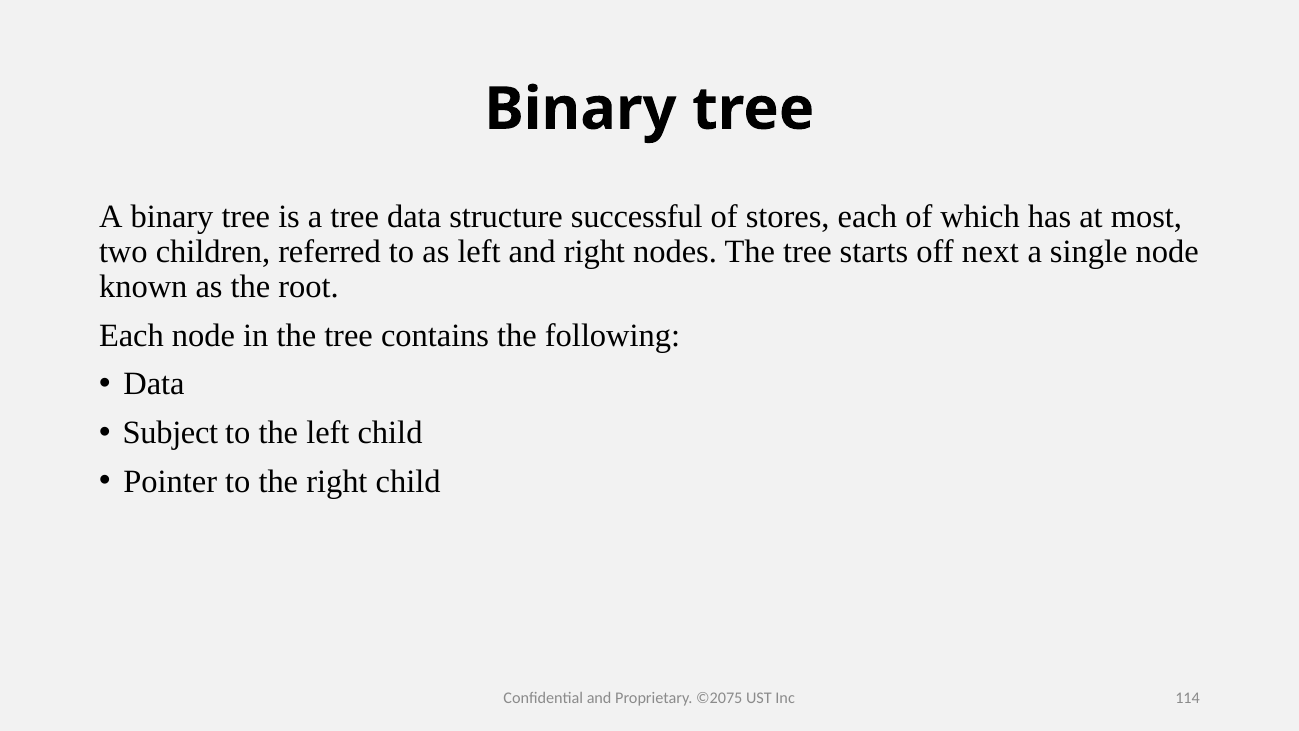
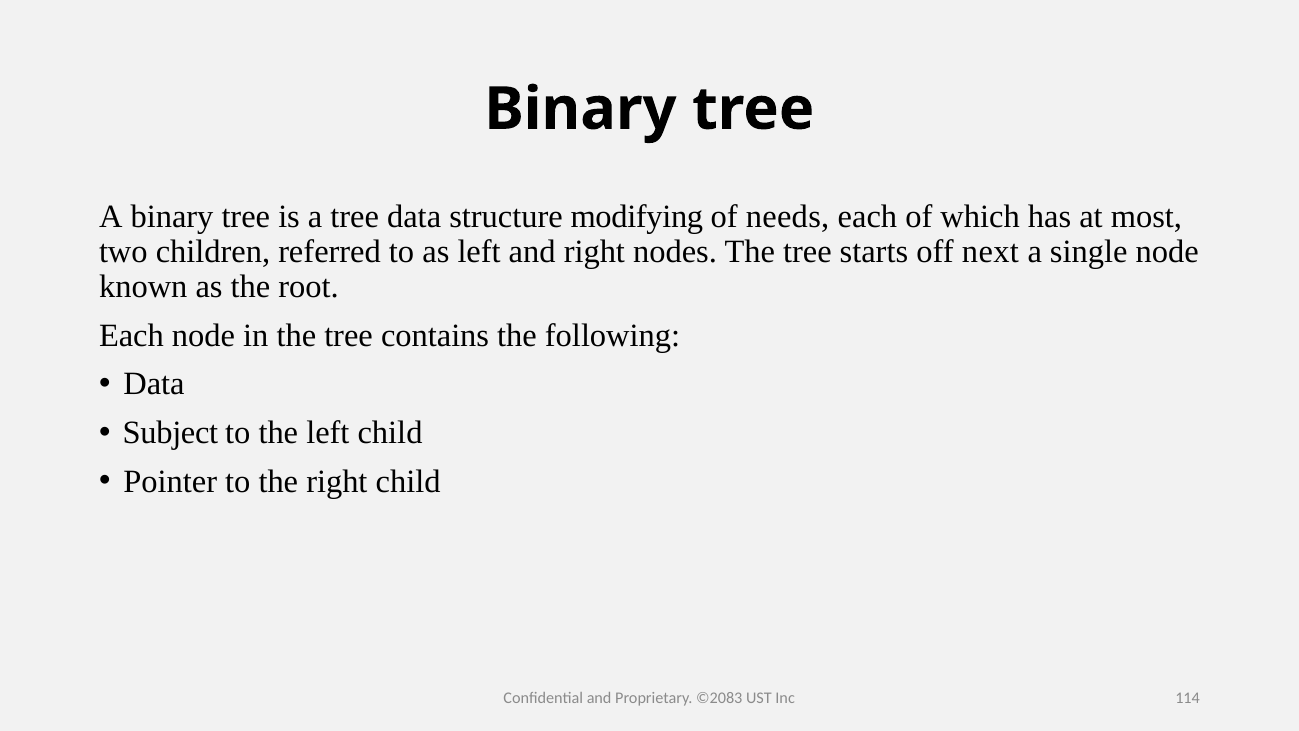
successful: successful -> modifying (637, 217)
stores: stores -> needs (788, 217)
©2075: ©2075 -> ©2083 (719, 698)
